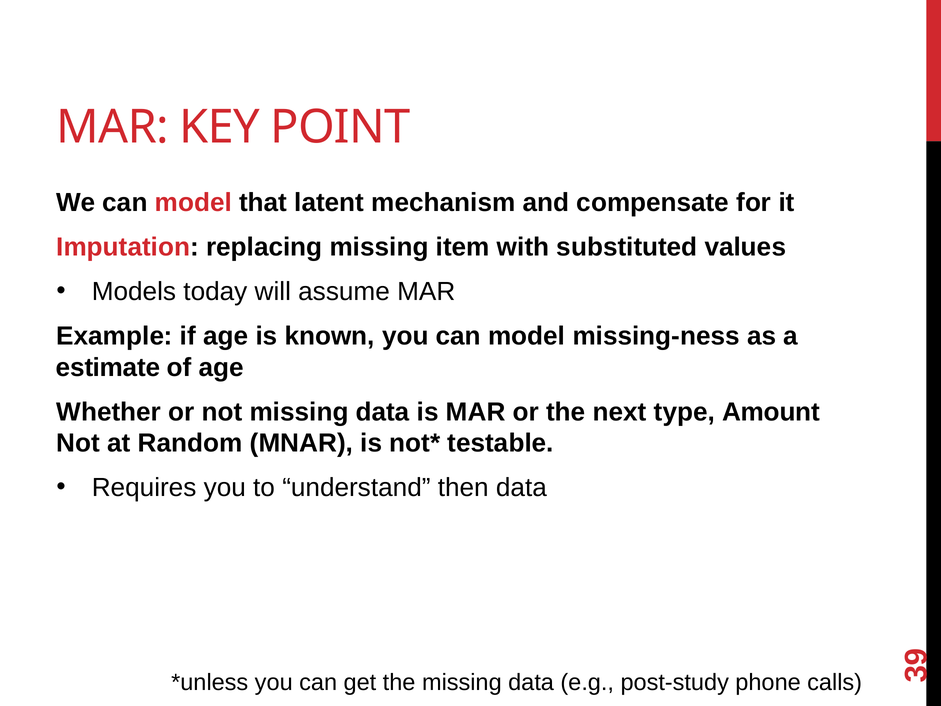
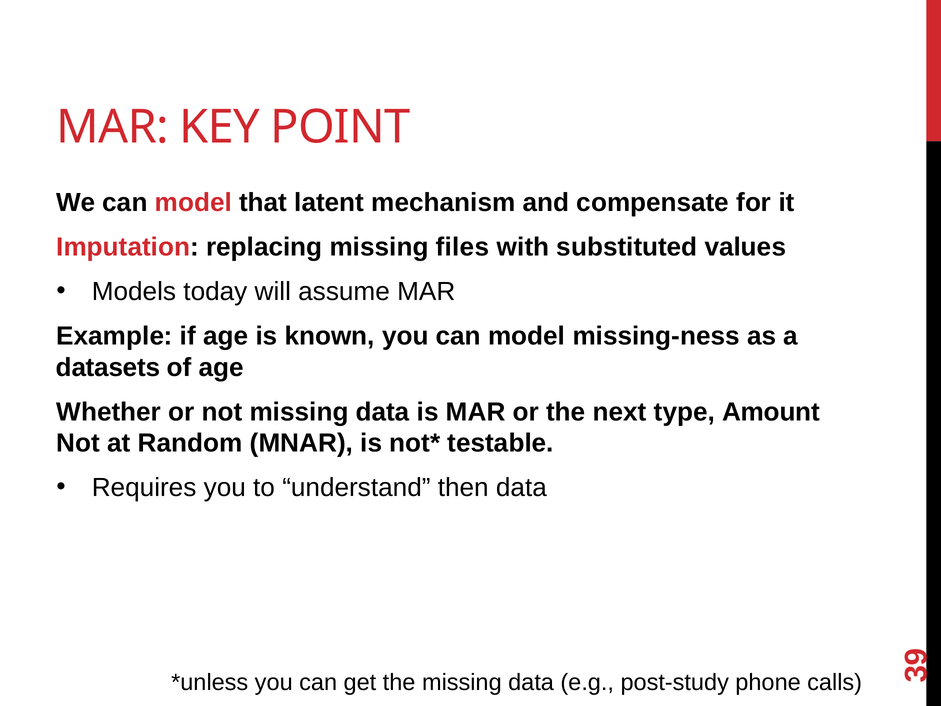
item: item -> files (463, 247)
estimate: estimate -> datasets (108, 367)
